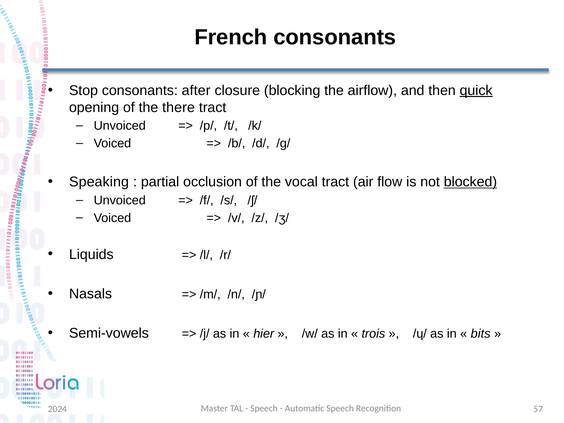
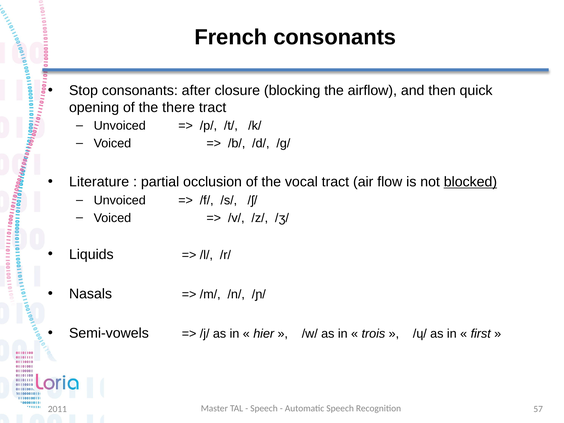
quick underline: present -> none (476, 91)
Speaking: Speaking -> Literature (99, 182)
bits: bits -> first (481, 334)
2024: 2024 -> 2011 (57, 409)
